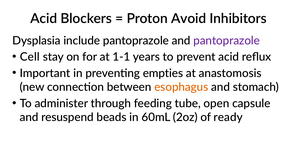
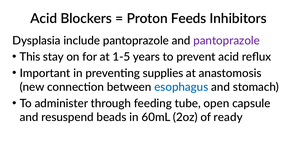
Avoid: Avoid -> Feeds (189, 18)
Cell: Cell -> This (30, 57)
1-1: 1-1 -> 1-5 (121, 57)
empties: empties -> supplies (163, 73)
esophagus colour: orange -> blue (181, 87)
